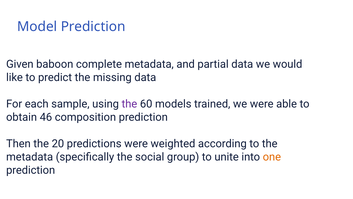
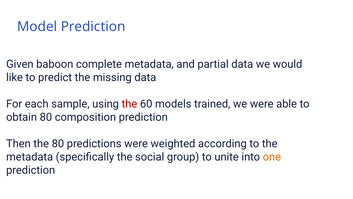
the colour: purple -> red (129, 104)
obtain 46: 46 -> 80 (46, 117)
the 20: 20 -> 80 (58, 143)
